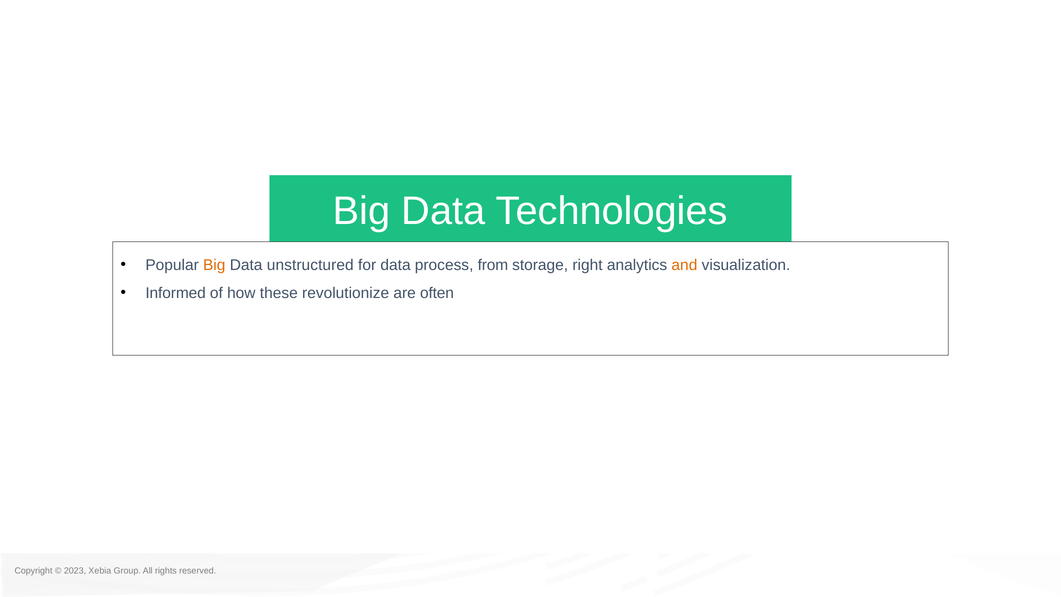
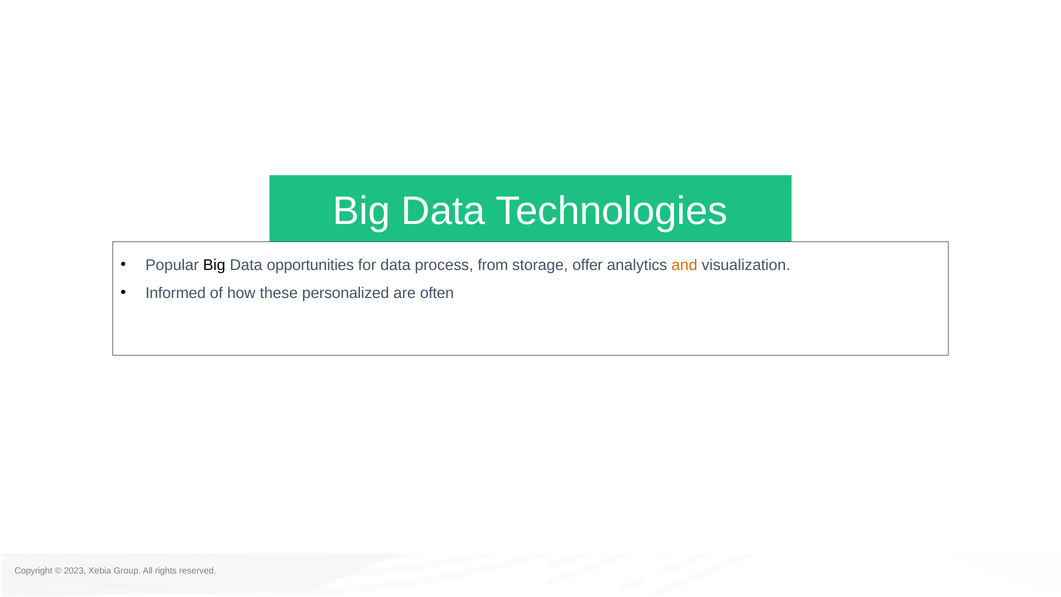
Big colour: orange -> black (214, 265)
unstructured: unstructured -> opportunities (310, 265)
right: right -> offer (588, 265)
revolutionize: revolutionize -> personalized (346, 293)
